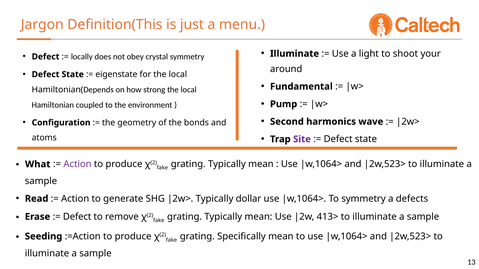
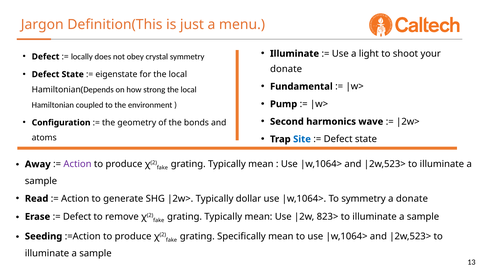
around: around -> donate (286, 69)
Site colour: purple -> blue (302, 139)
What: What -> Away (38, 164)
a defects: defects -> donate (412, 199)
413>: 413> -> 823> (328, 217)
